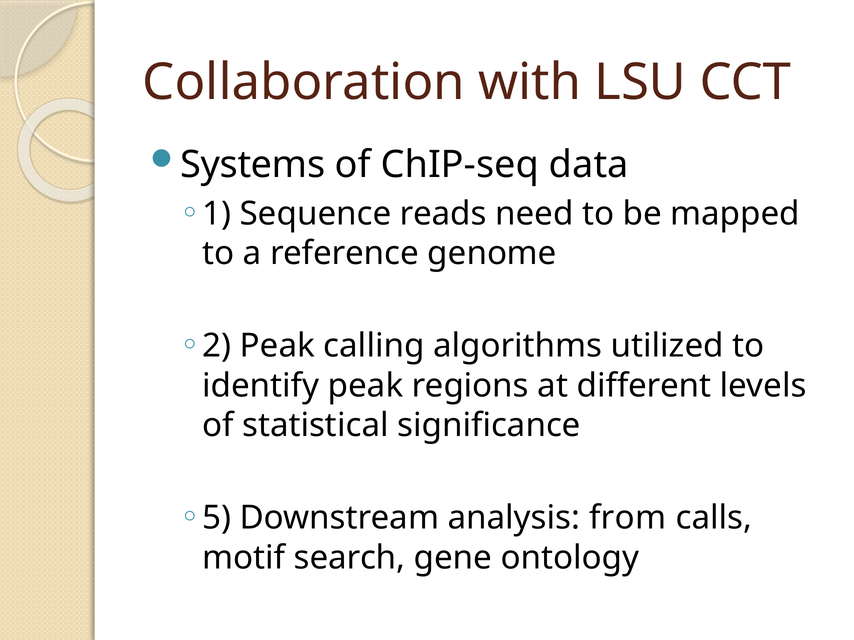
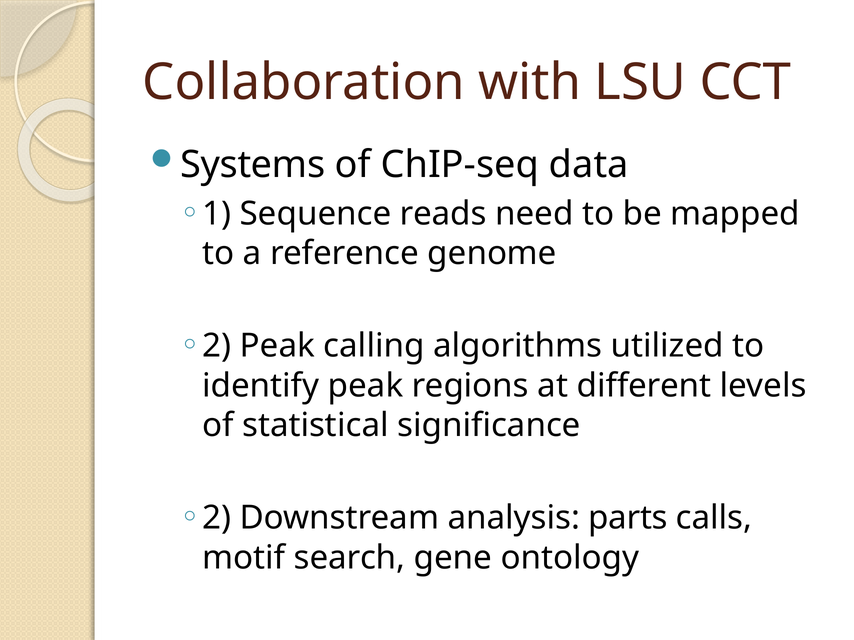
5: 5 -> 2 (217, 518)
from: from -> parts (628, 518)
